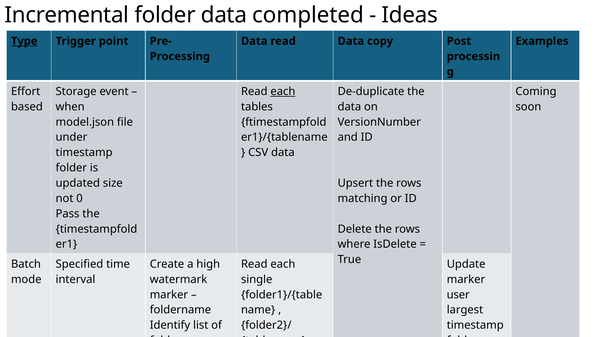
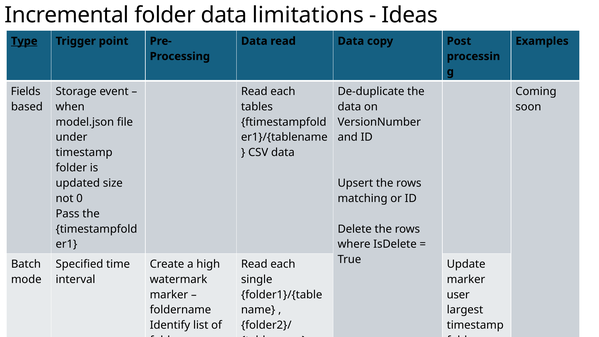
data completed: completed -> limitations (308, 15)
Effort: Effort -> Fields (26, 91)
each underline: present -> none (283, 91)
